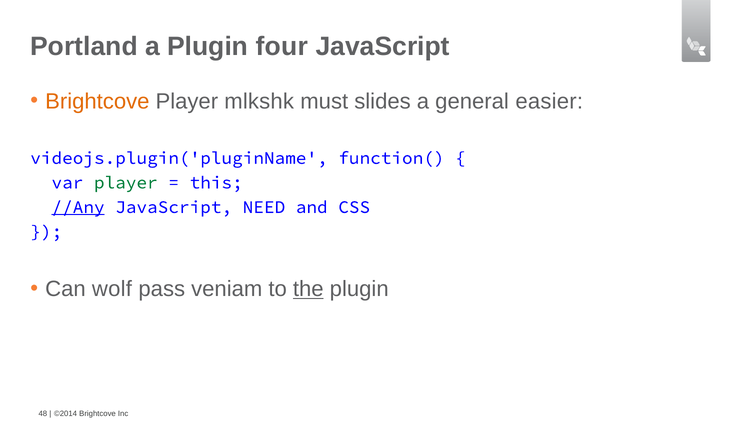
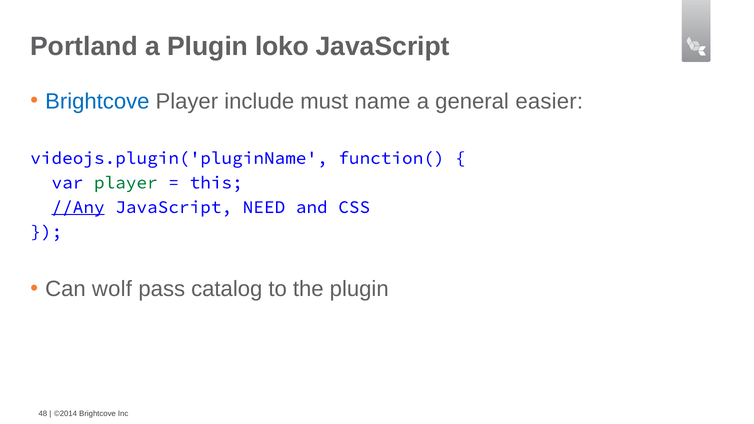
four: four -> loko (282, 46)
Brightcove colour: orange -> blue (97, 101)
mlkshk: mlkshk -> include (259, 101)
slides: slides -> name (382, 101)
veniam: veniam -> catalog (227, 289)
the underline: present -> none (308, 289)
